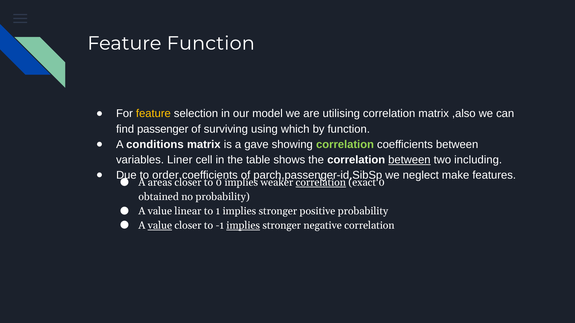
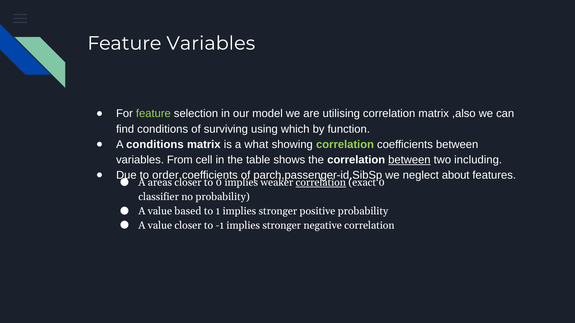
Feature Function: Function -> Variables (211, 43)
feature colour: yellow -> light green (153, 114)
find passenger: passenger -> conditions (163, 129)
gave: gave -> what (256, 145)
Liner: Liner -> From (180, 160)
make: make -> about (456, 175)
obtained: obtained -> classifier (159, 197)
linear: linear -> based (188, 211)
value underline: present -> none (160, 226)
implies underline: present -> none (243, 226)
